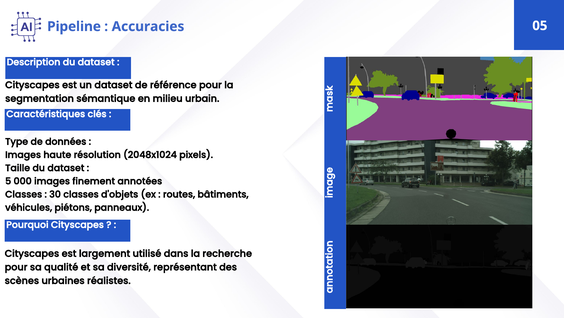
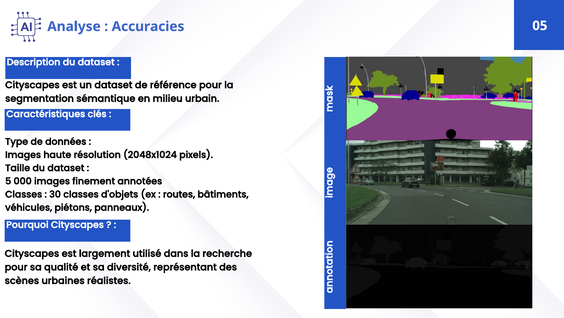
Pipeline: Pipeline -> Analyse (74, 26)
